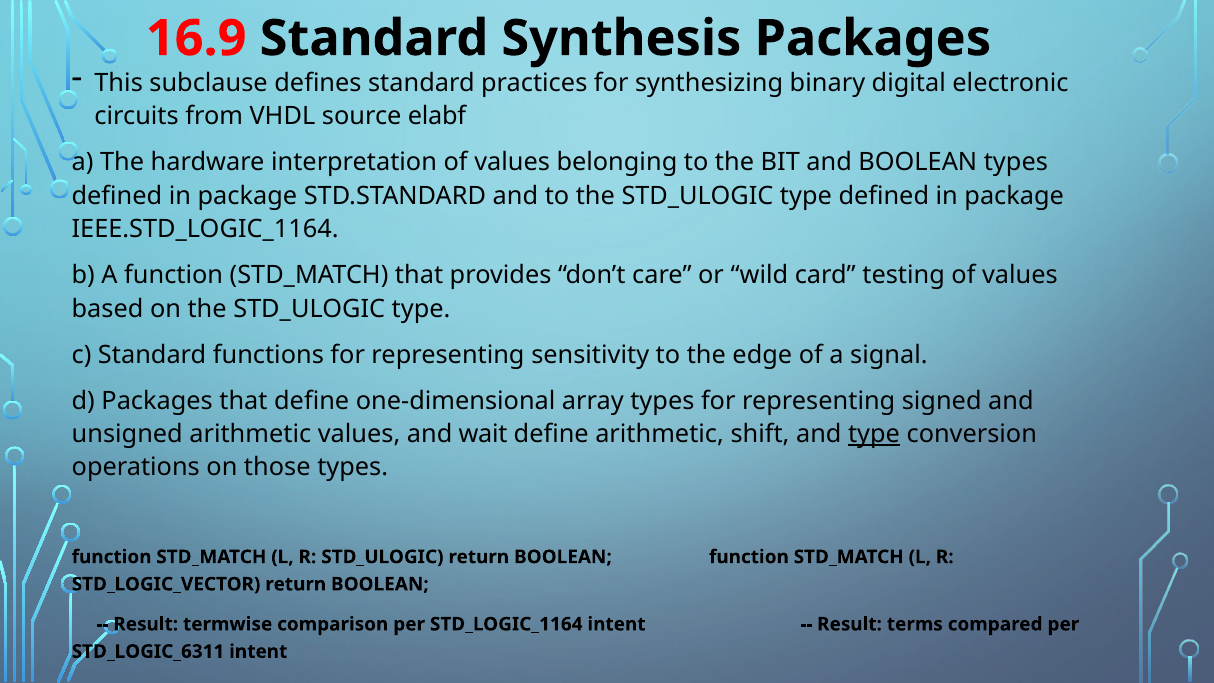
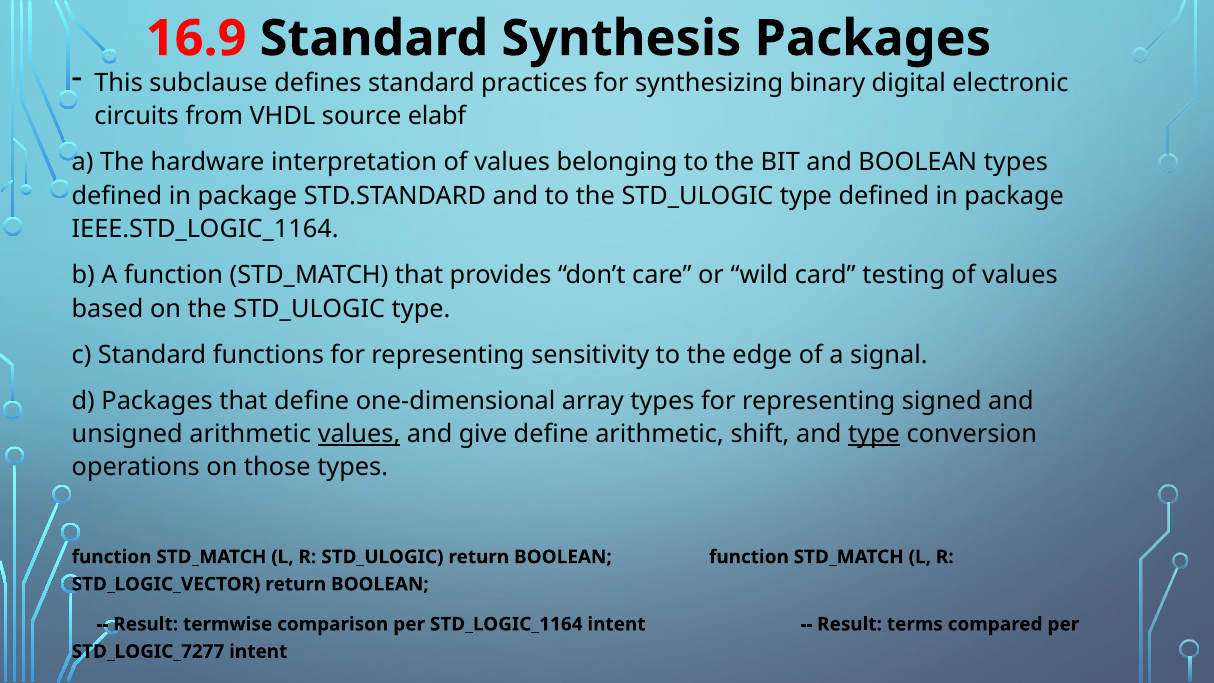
values underline: none -> present (359, 434)
wait: wait -> give (483, 434)
STD_LOGIC_6311: STD_LOGIC_6311 -> STD_LOGIC_7277 (148, 651)
